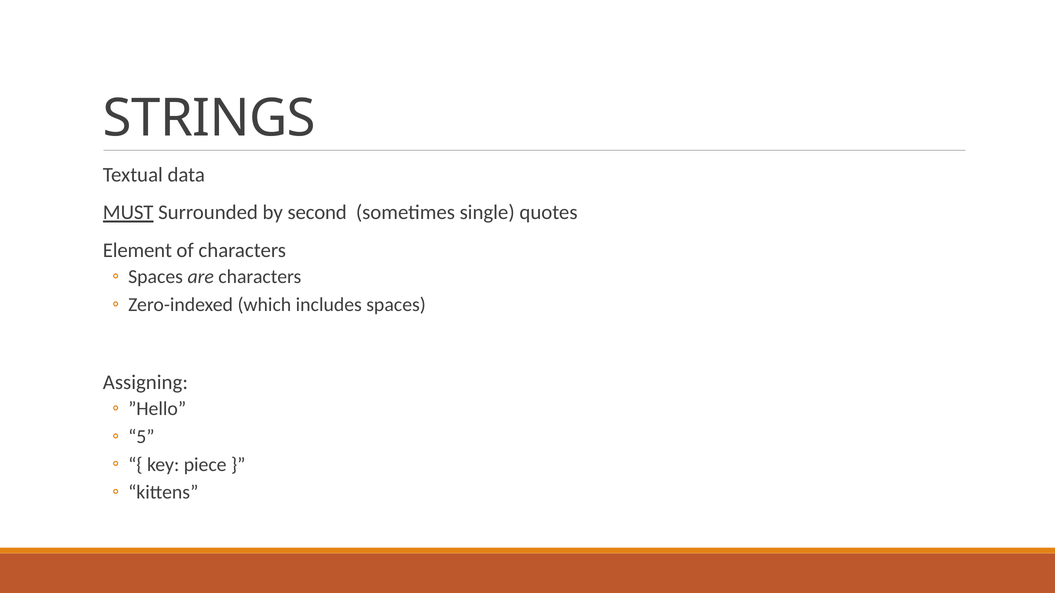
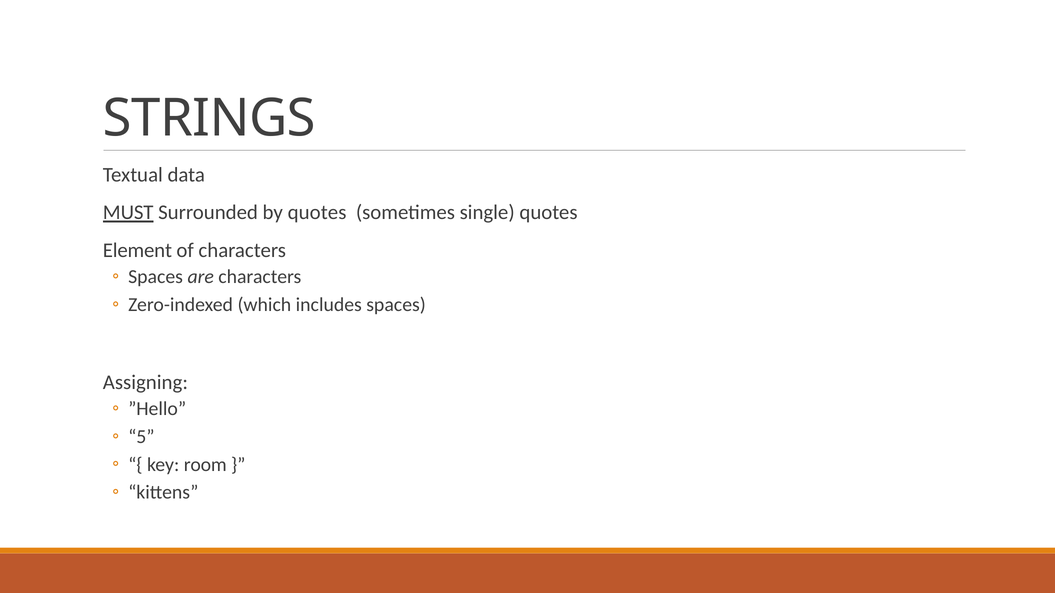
by second: second -> quotes (317, 213)
piece: piece -> room (205, 465)
